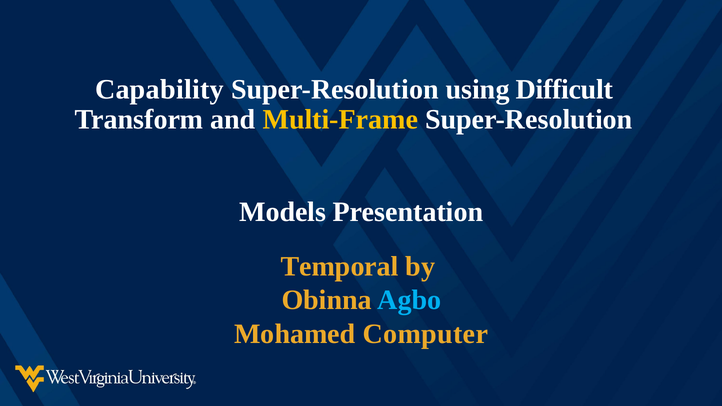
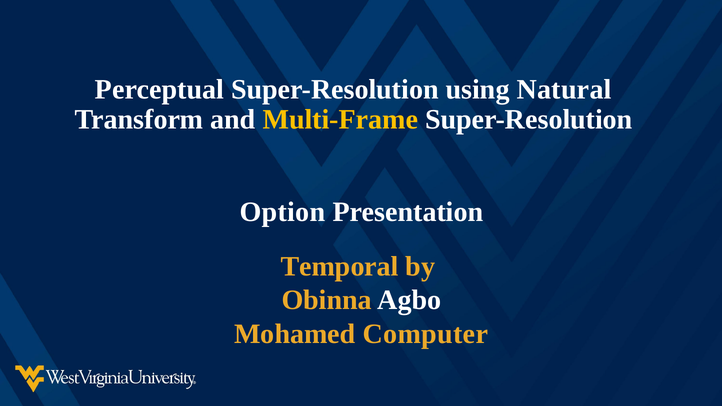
Capability: Capability -> Perceptual (160, 89)
Difficult: Difficult -> Natural (564, 89)
Models: Models -> Option (282, 212)
Agbo colour: light blue -> white (409, 300)
